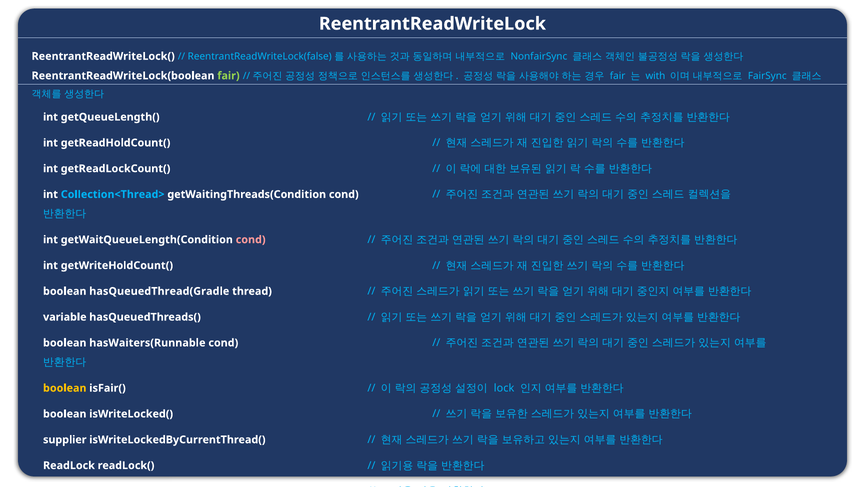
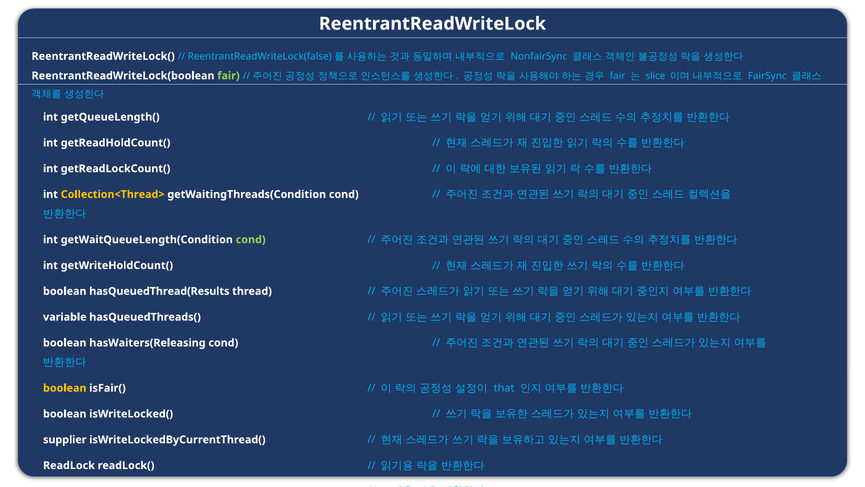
with: with -> slice (655, 76)
Collection<Thread> colour: light blue -> yellow (113, 194)
cond colour: pink -> light green (251, 239)
hasQueuedThread(Gradle: hasQueuedThread(Gradle -> hasQueuedThread(Results (159, 291)
hasWaiters(Runnable: hasWaiters(Runnable -> hasWaiters(Releasing (147, 343)
lock: lock -> that (504, 388)
